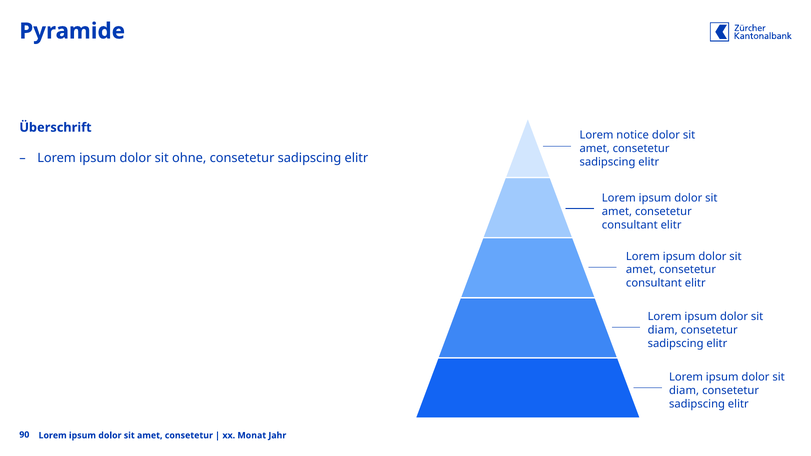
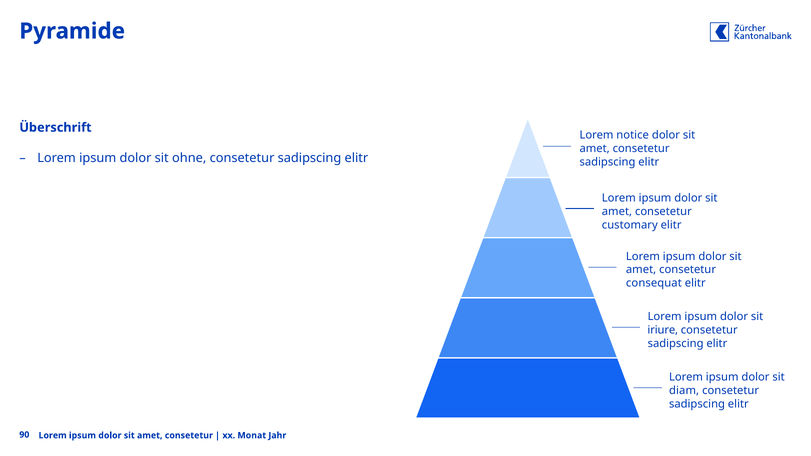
consultant: consultant -> customary (630, 225)
consultant: consultant -> consequat (654, 283)
diam: diam -> iriure (663, 330)
